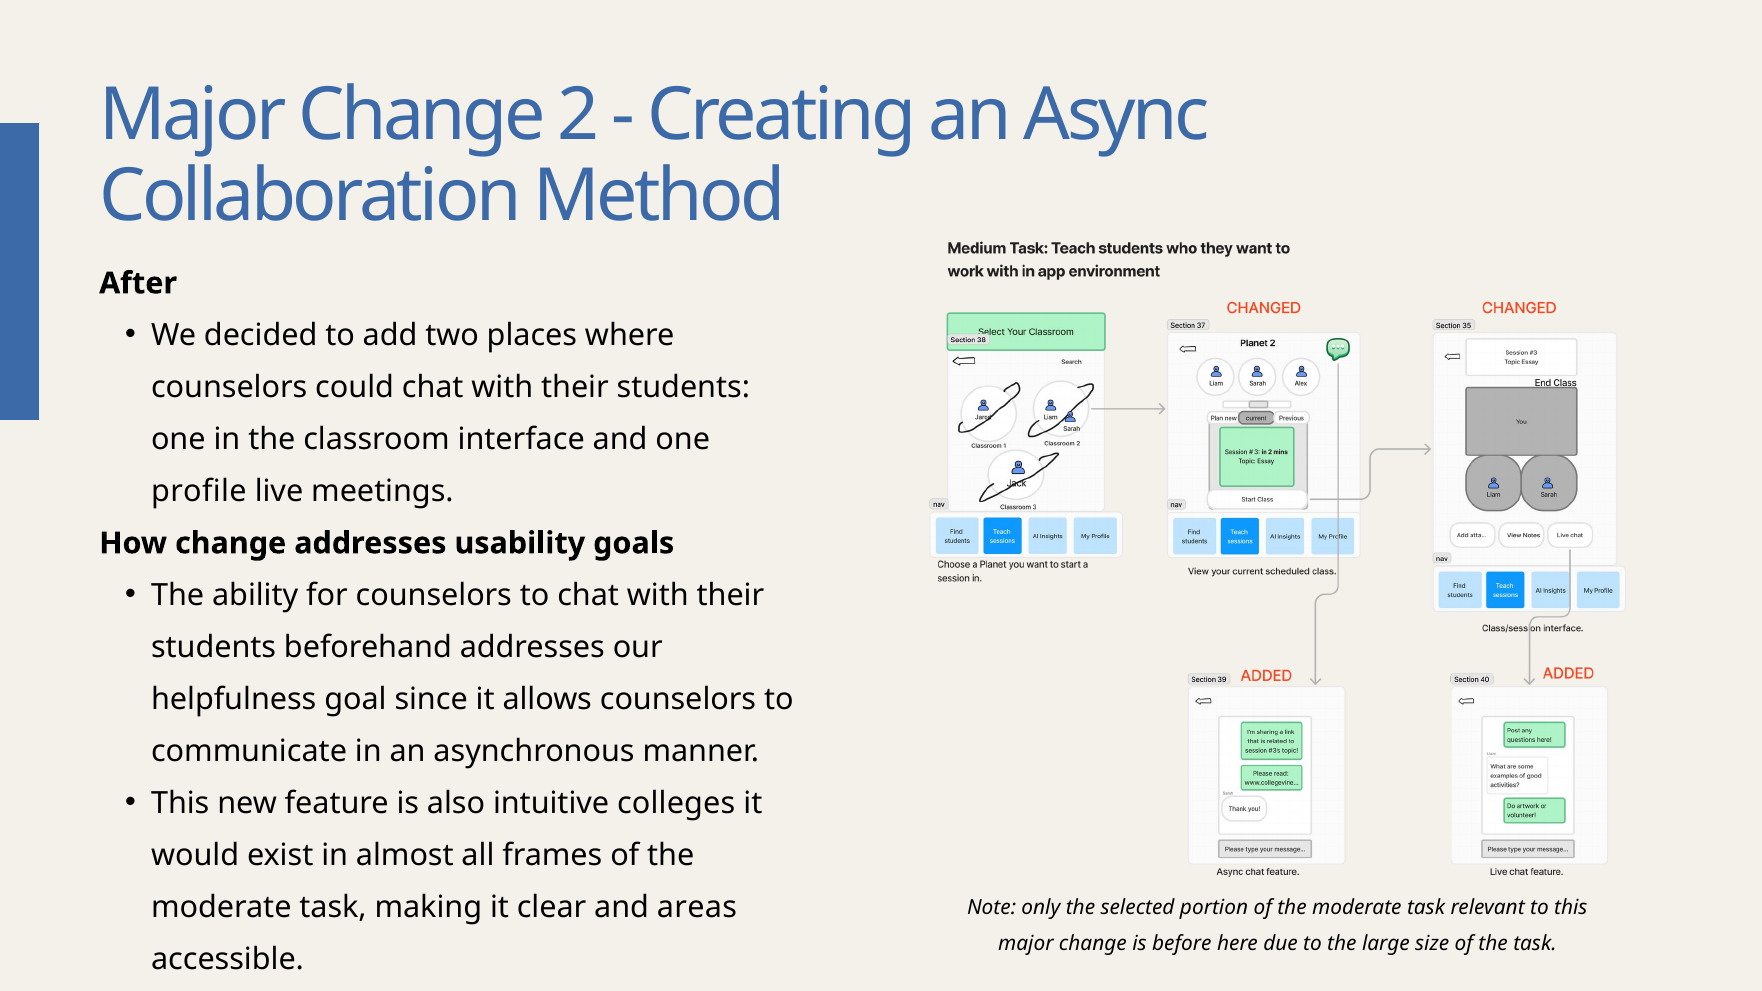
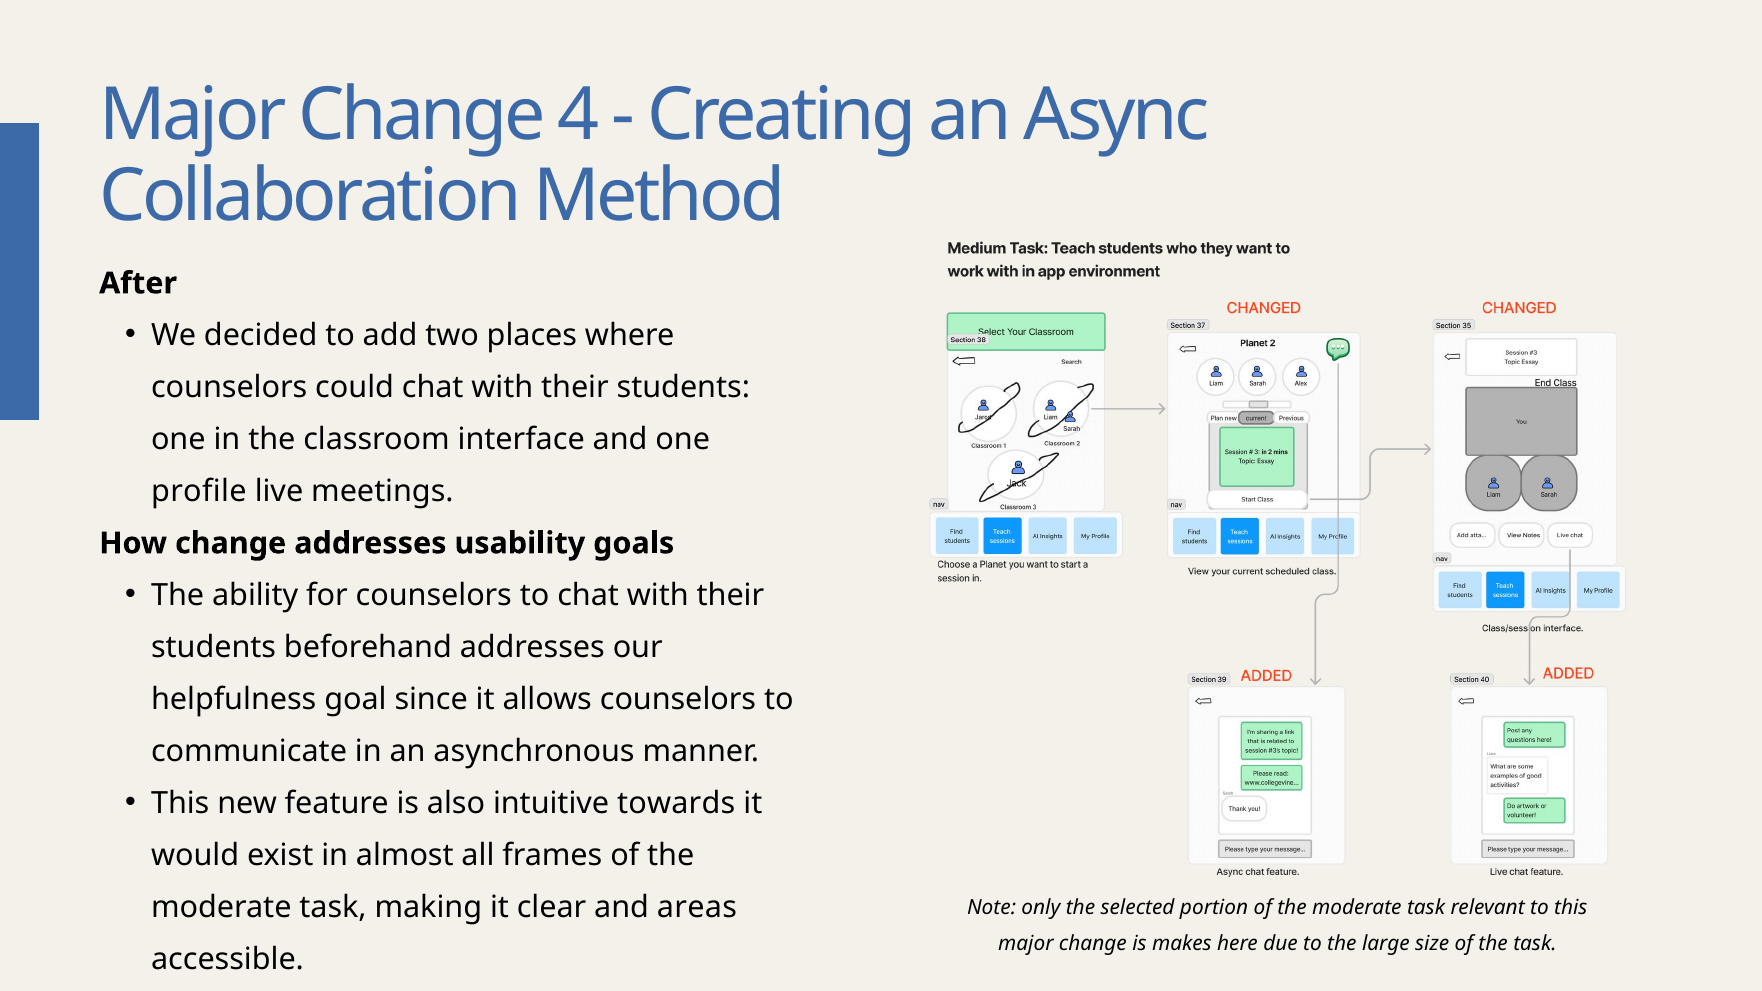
2: 2 -> 4 (579, 116)
colleges: colleges -> towards (676, 803)
before: before -> makes (1182, 943)
